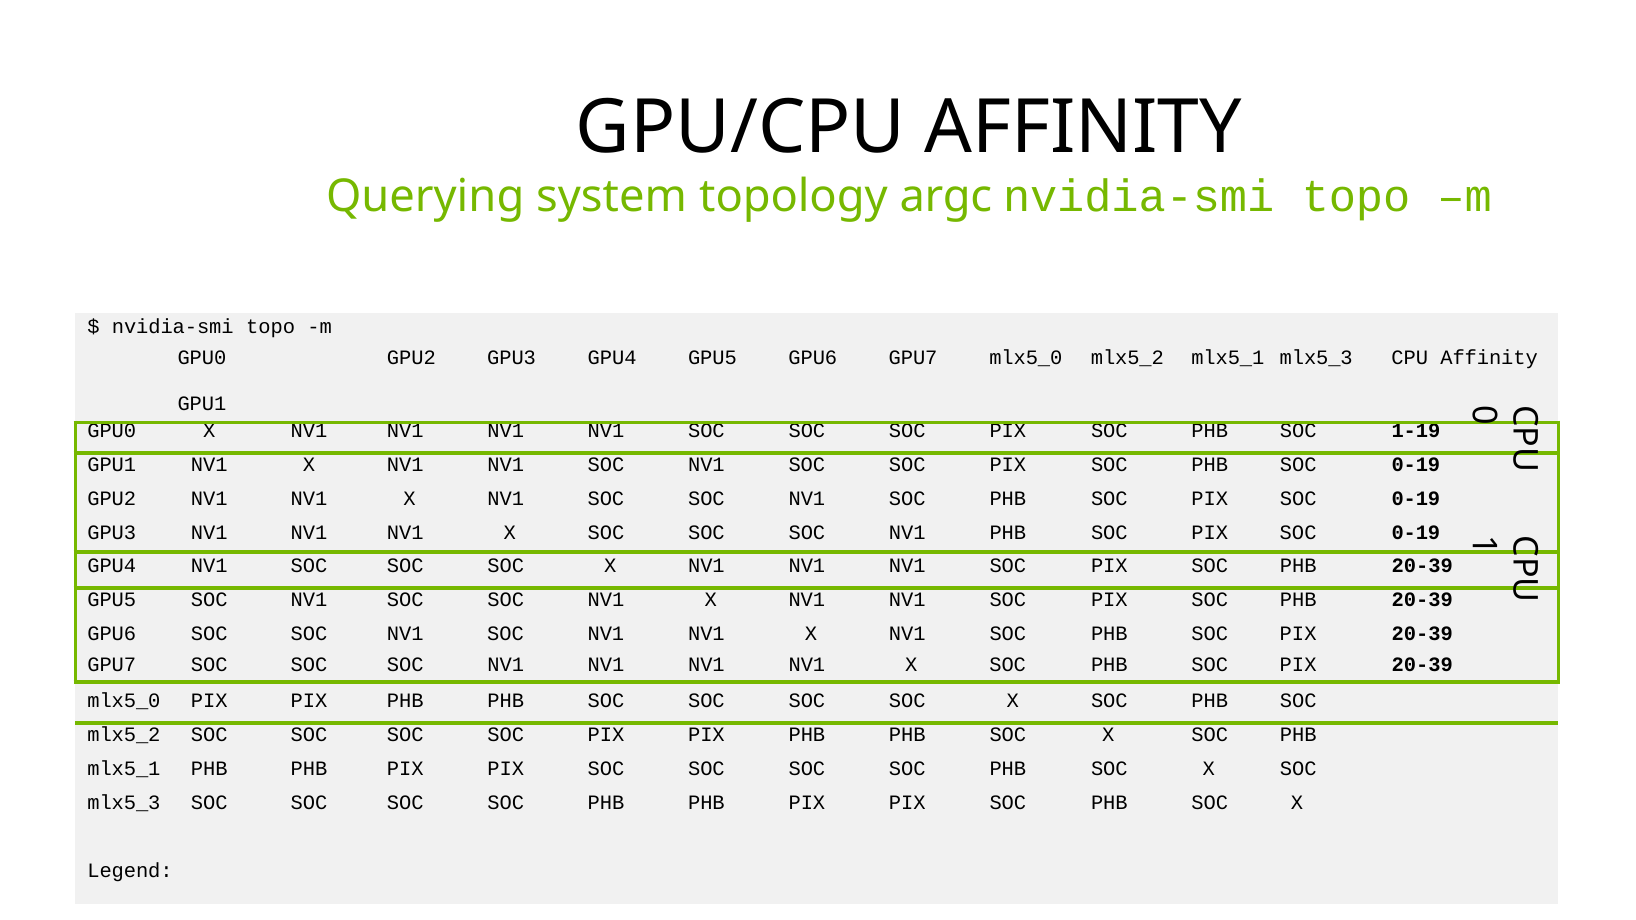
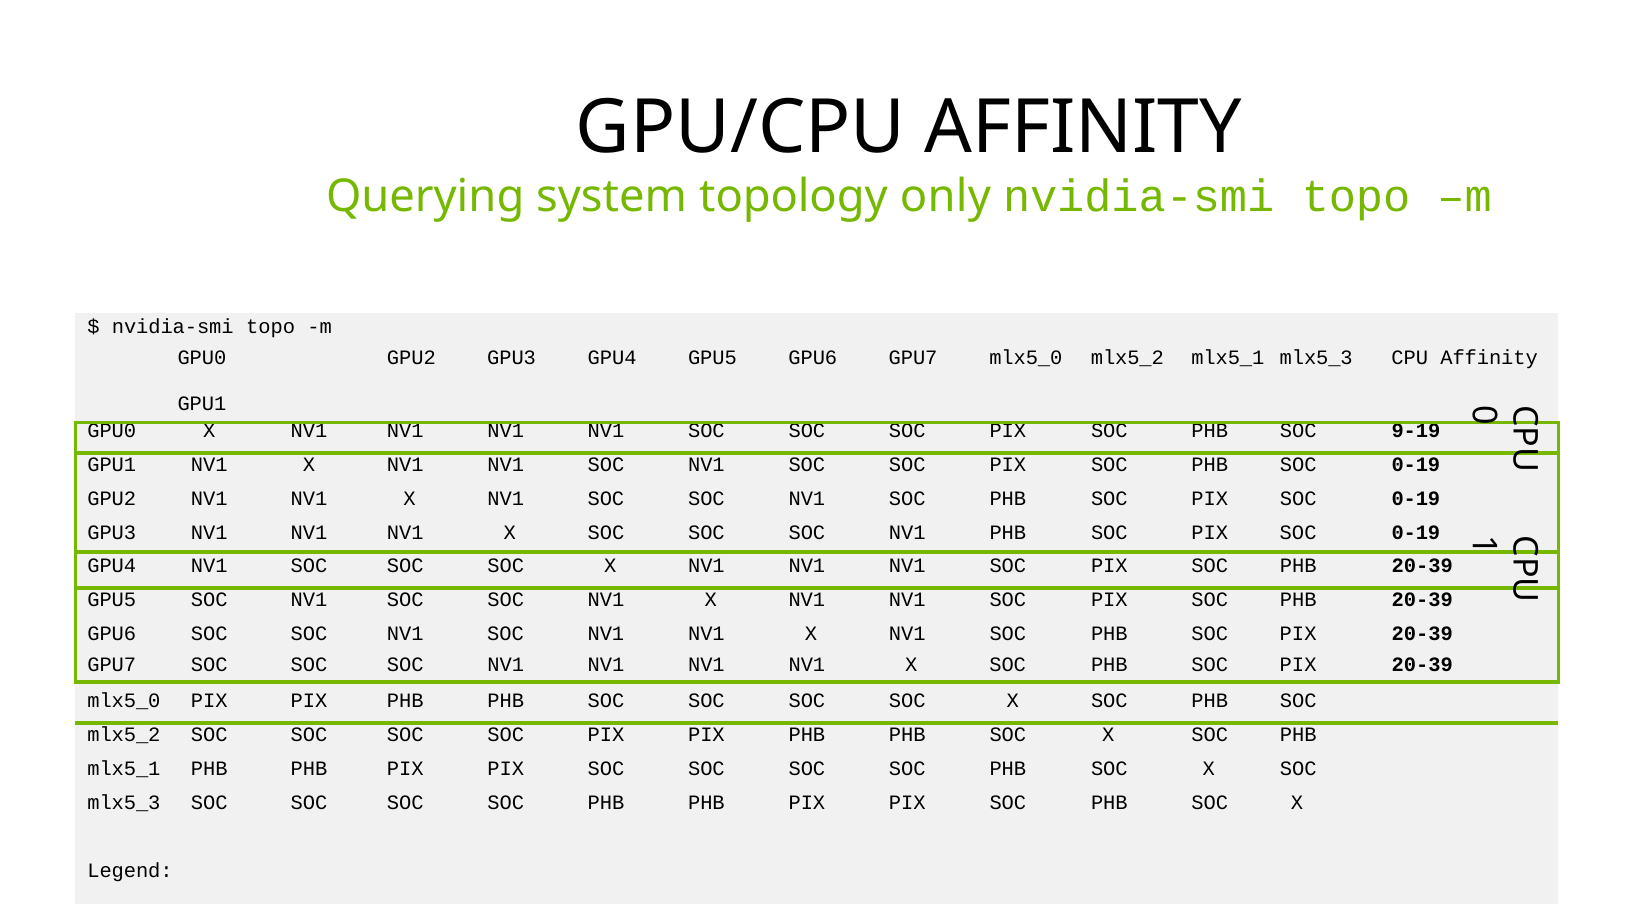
argc: argc -> only (945, 197)
1-19: 1-19 -> 9-19 (1416, 431)
